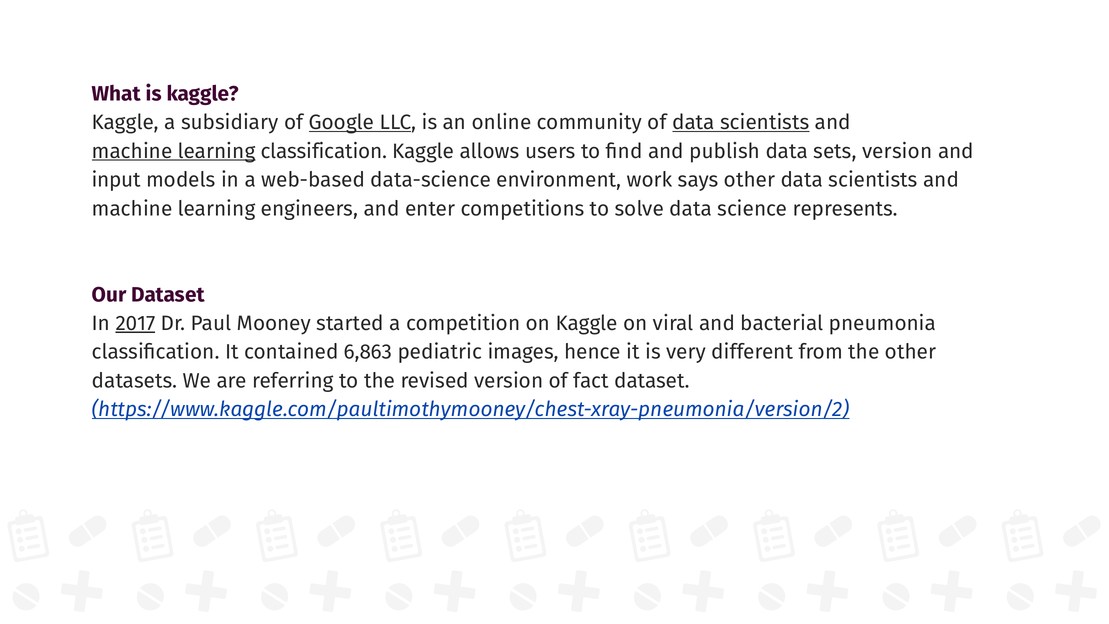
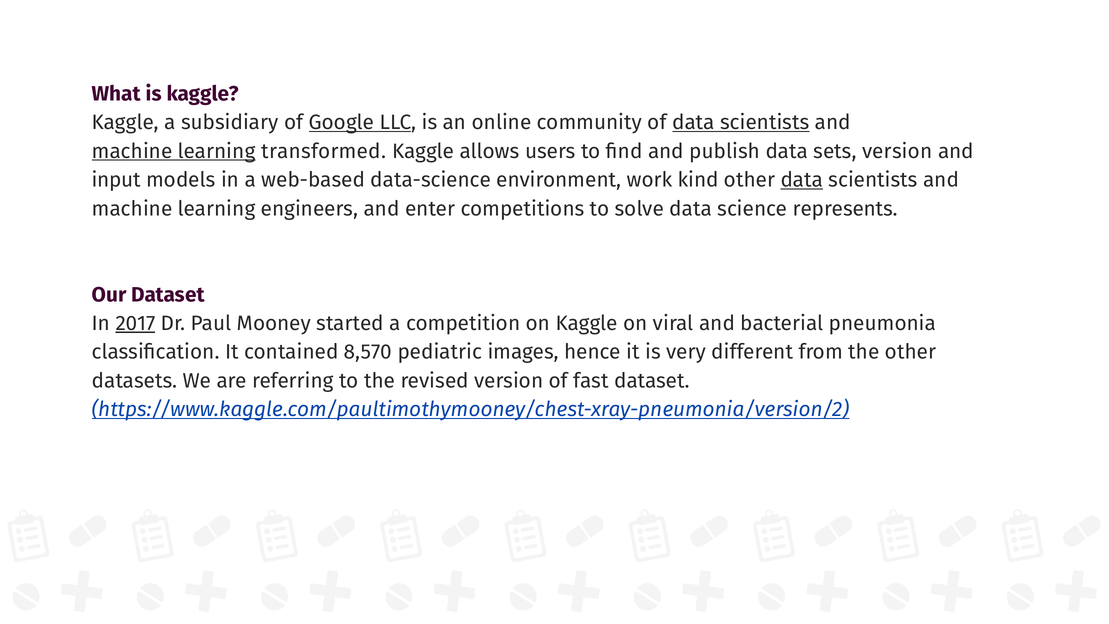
learning classification: classification -> transformed (324, 151)
says: says -> kind (698, 180)
data underline: none -> present (802, 180)
6,863: 6,863 -> 8,570 (368, 352)
fact: fact -> fast (591, 381)
